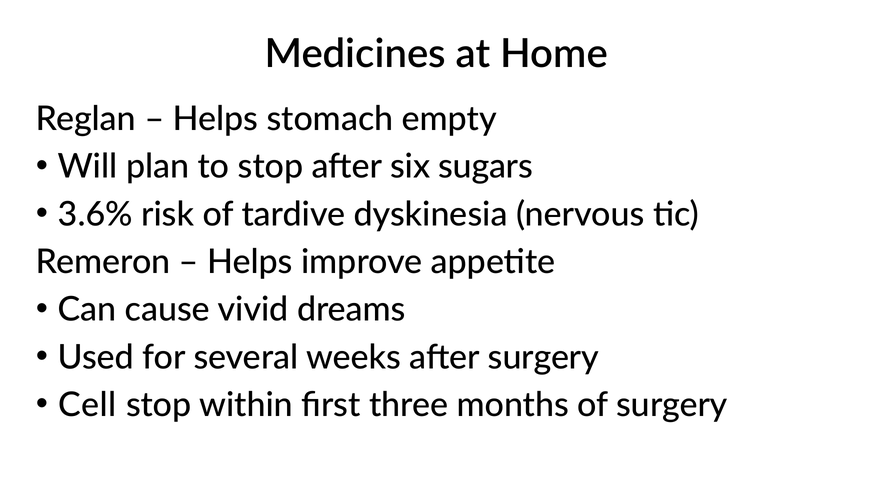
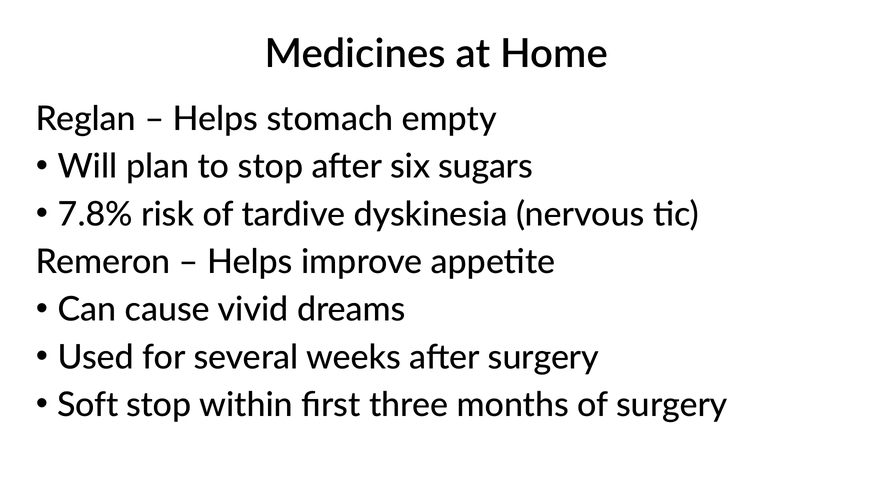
3.6%: 3.6% -> 7.8% (95, 214)
Cell: Cell -> Soft (88, 405)
